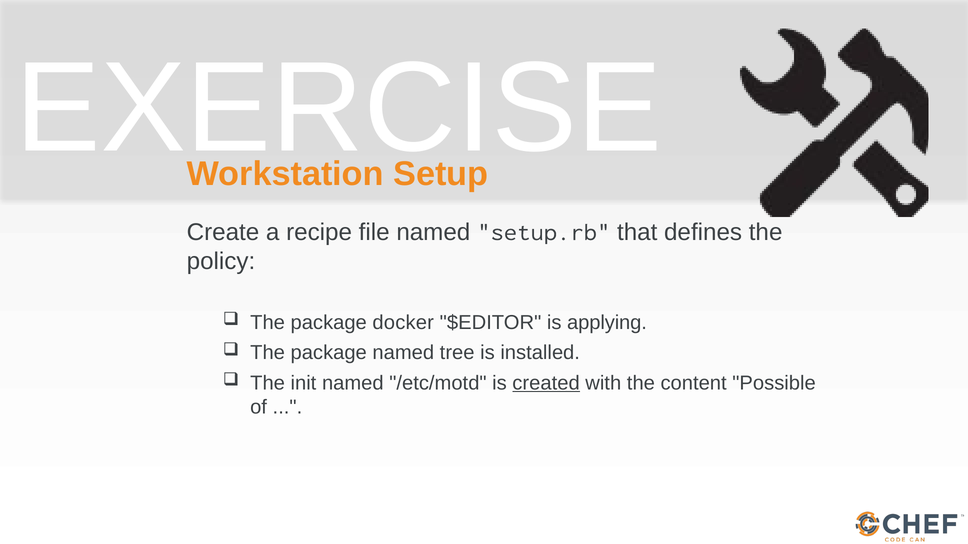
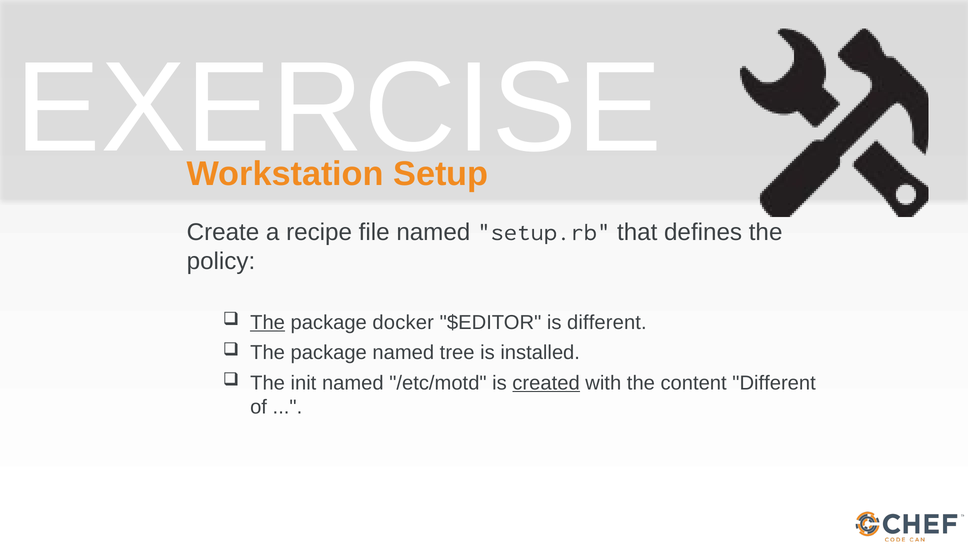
The underline: none -> present (268, 323)
is applying: applying -> different (607, 323)
content Possible: Possible -> Different (774, 383)
